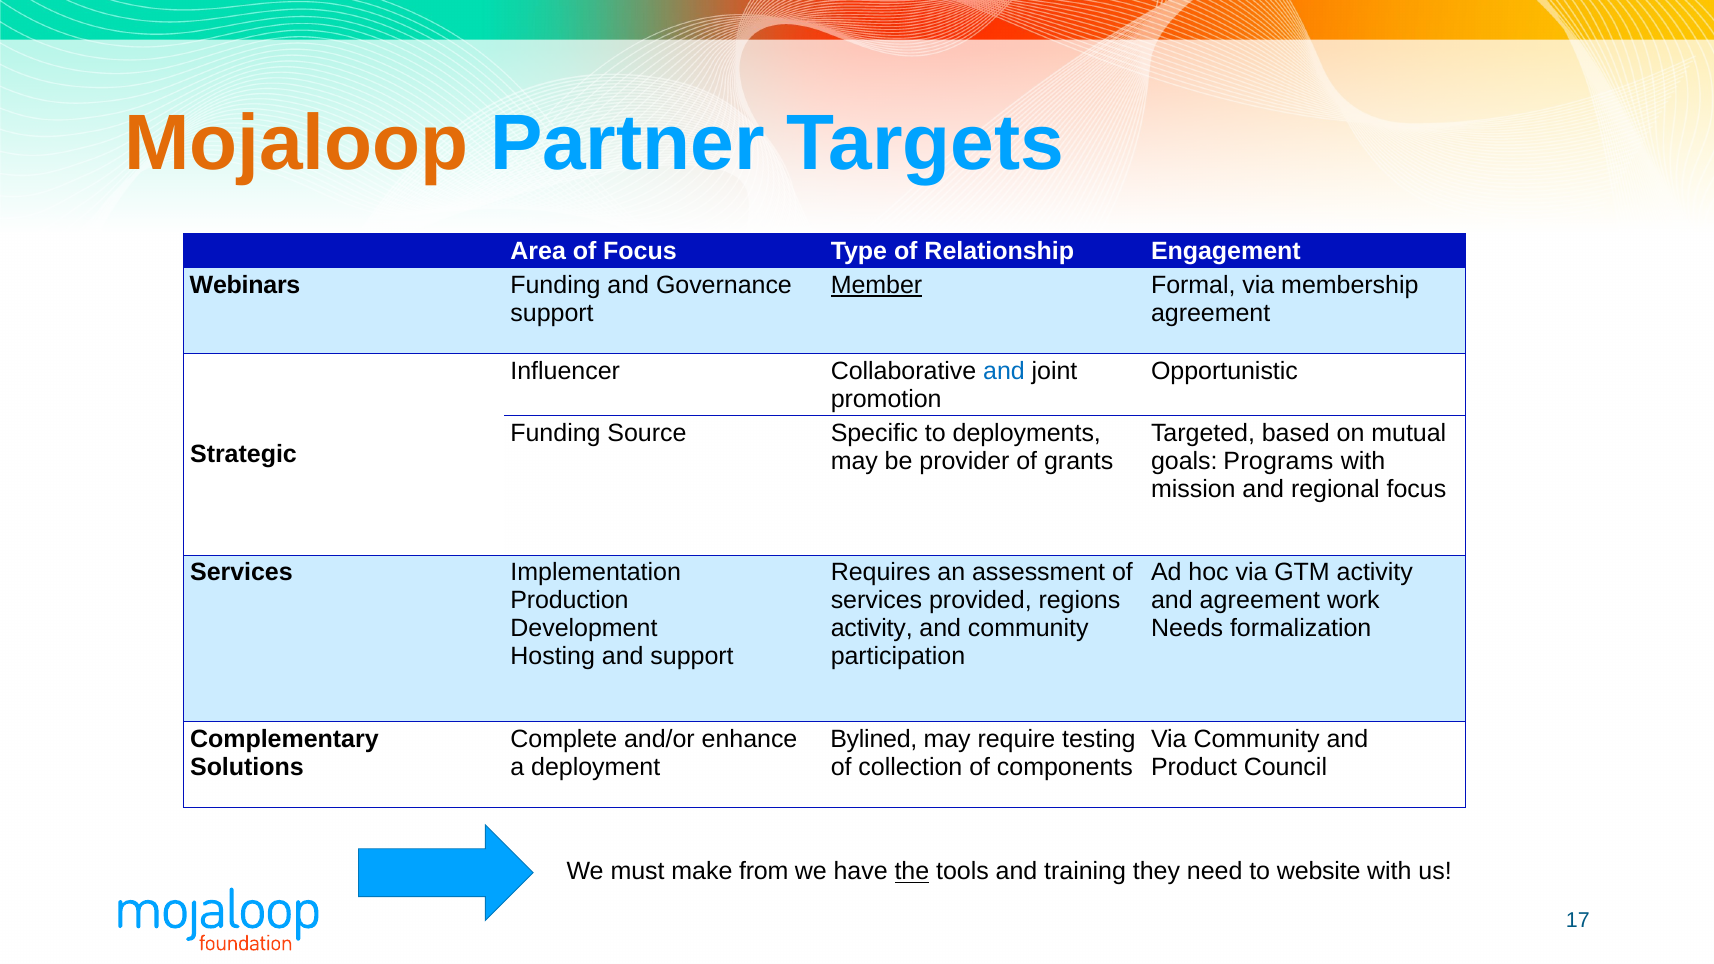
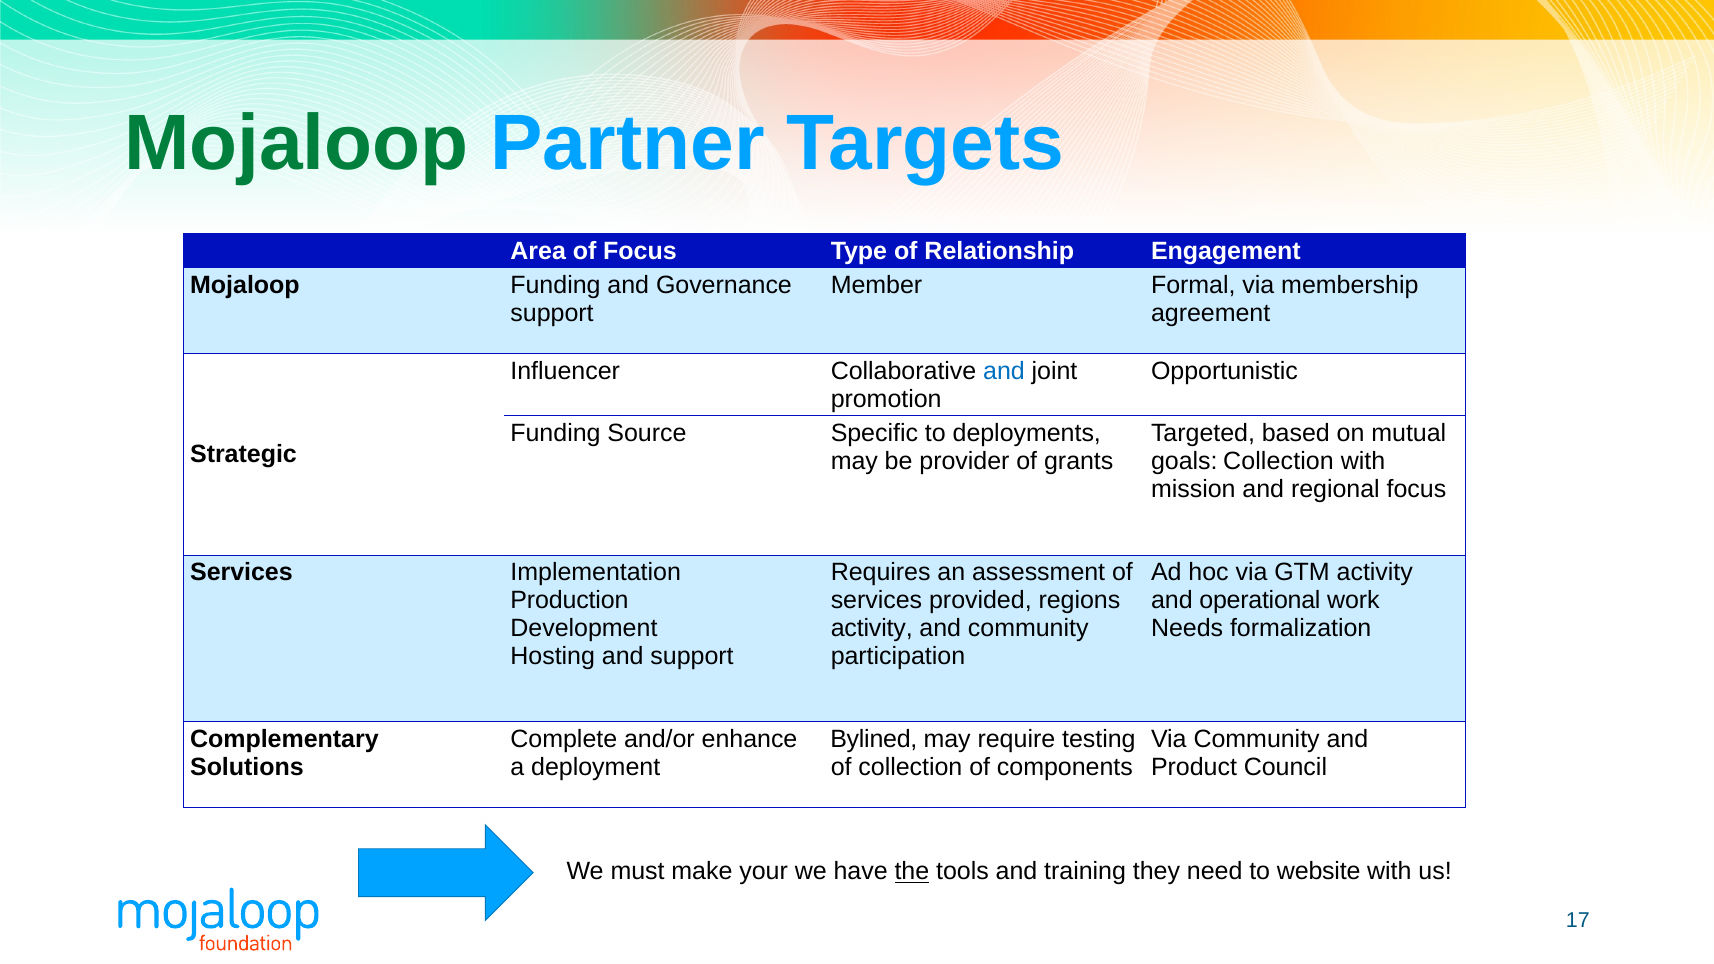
Mojaloop colour: orange -> green (296, 144)
Webinars: Webinars -> Mojaloop (245, 285)
Member underline: present -> none (877, 285)
goals Programs: Programs -> Collection (1278, 461)
and agreement: agreement -> operational (1260, 601)
from: from -> your (764, 872)
